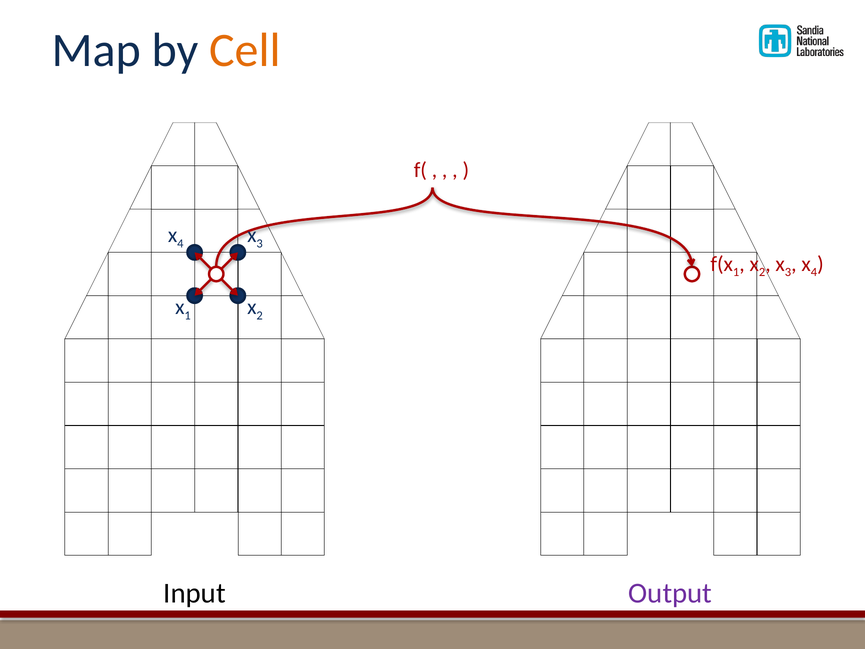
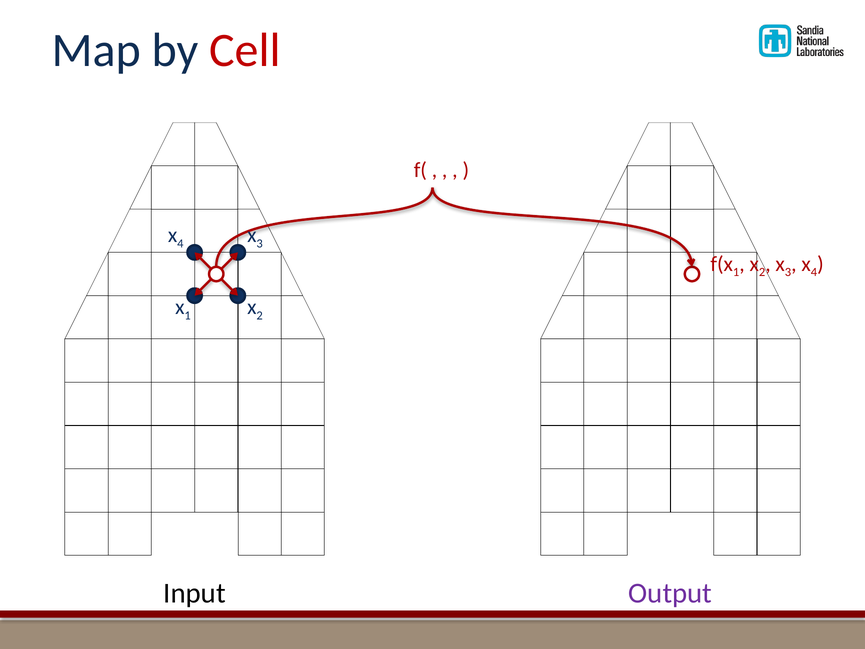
Cell colour: orange -> red (245, 50)
